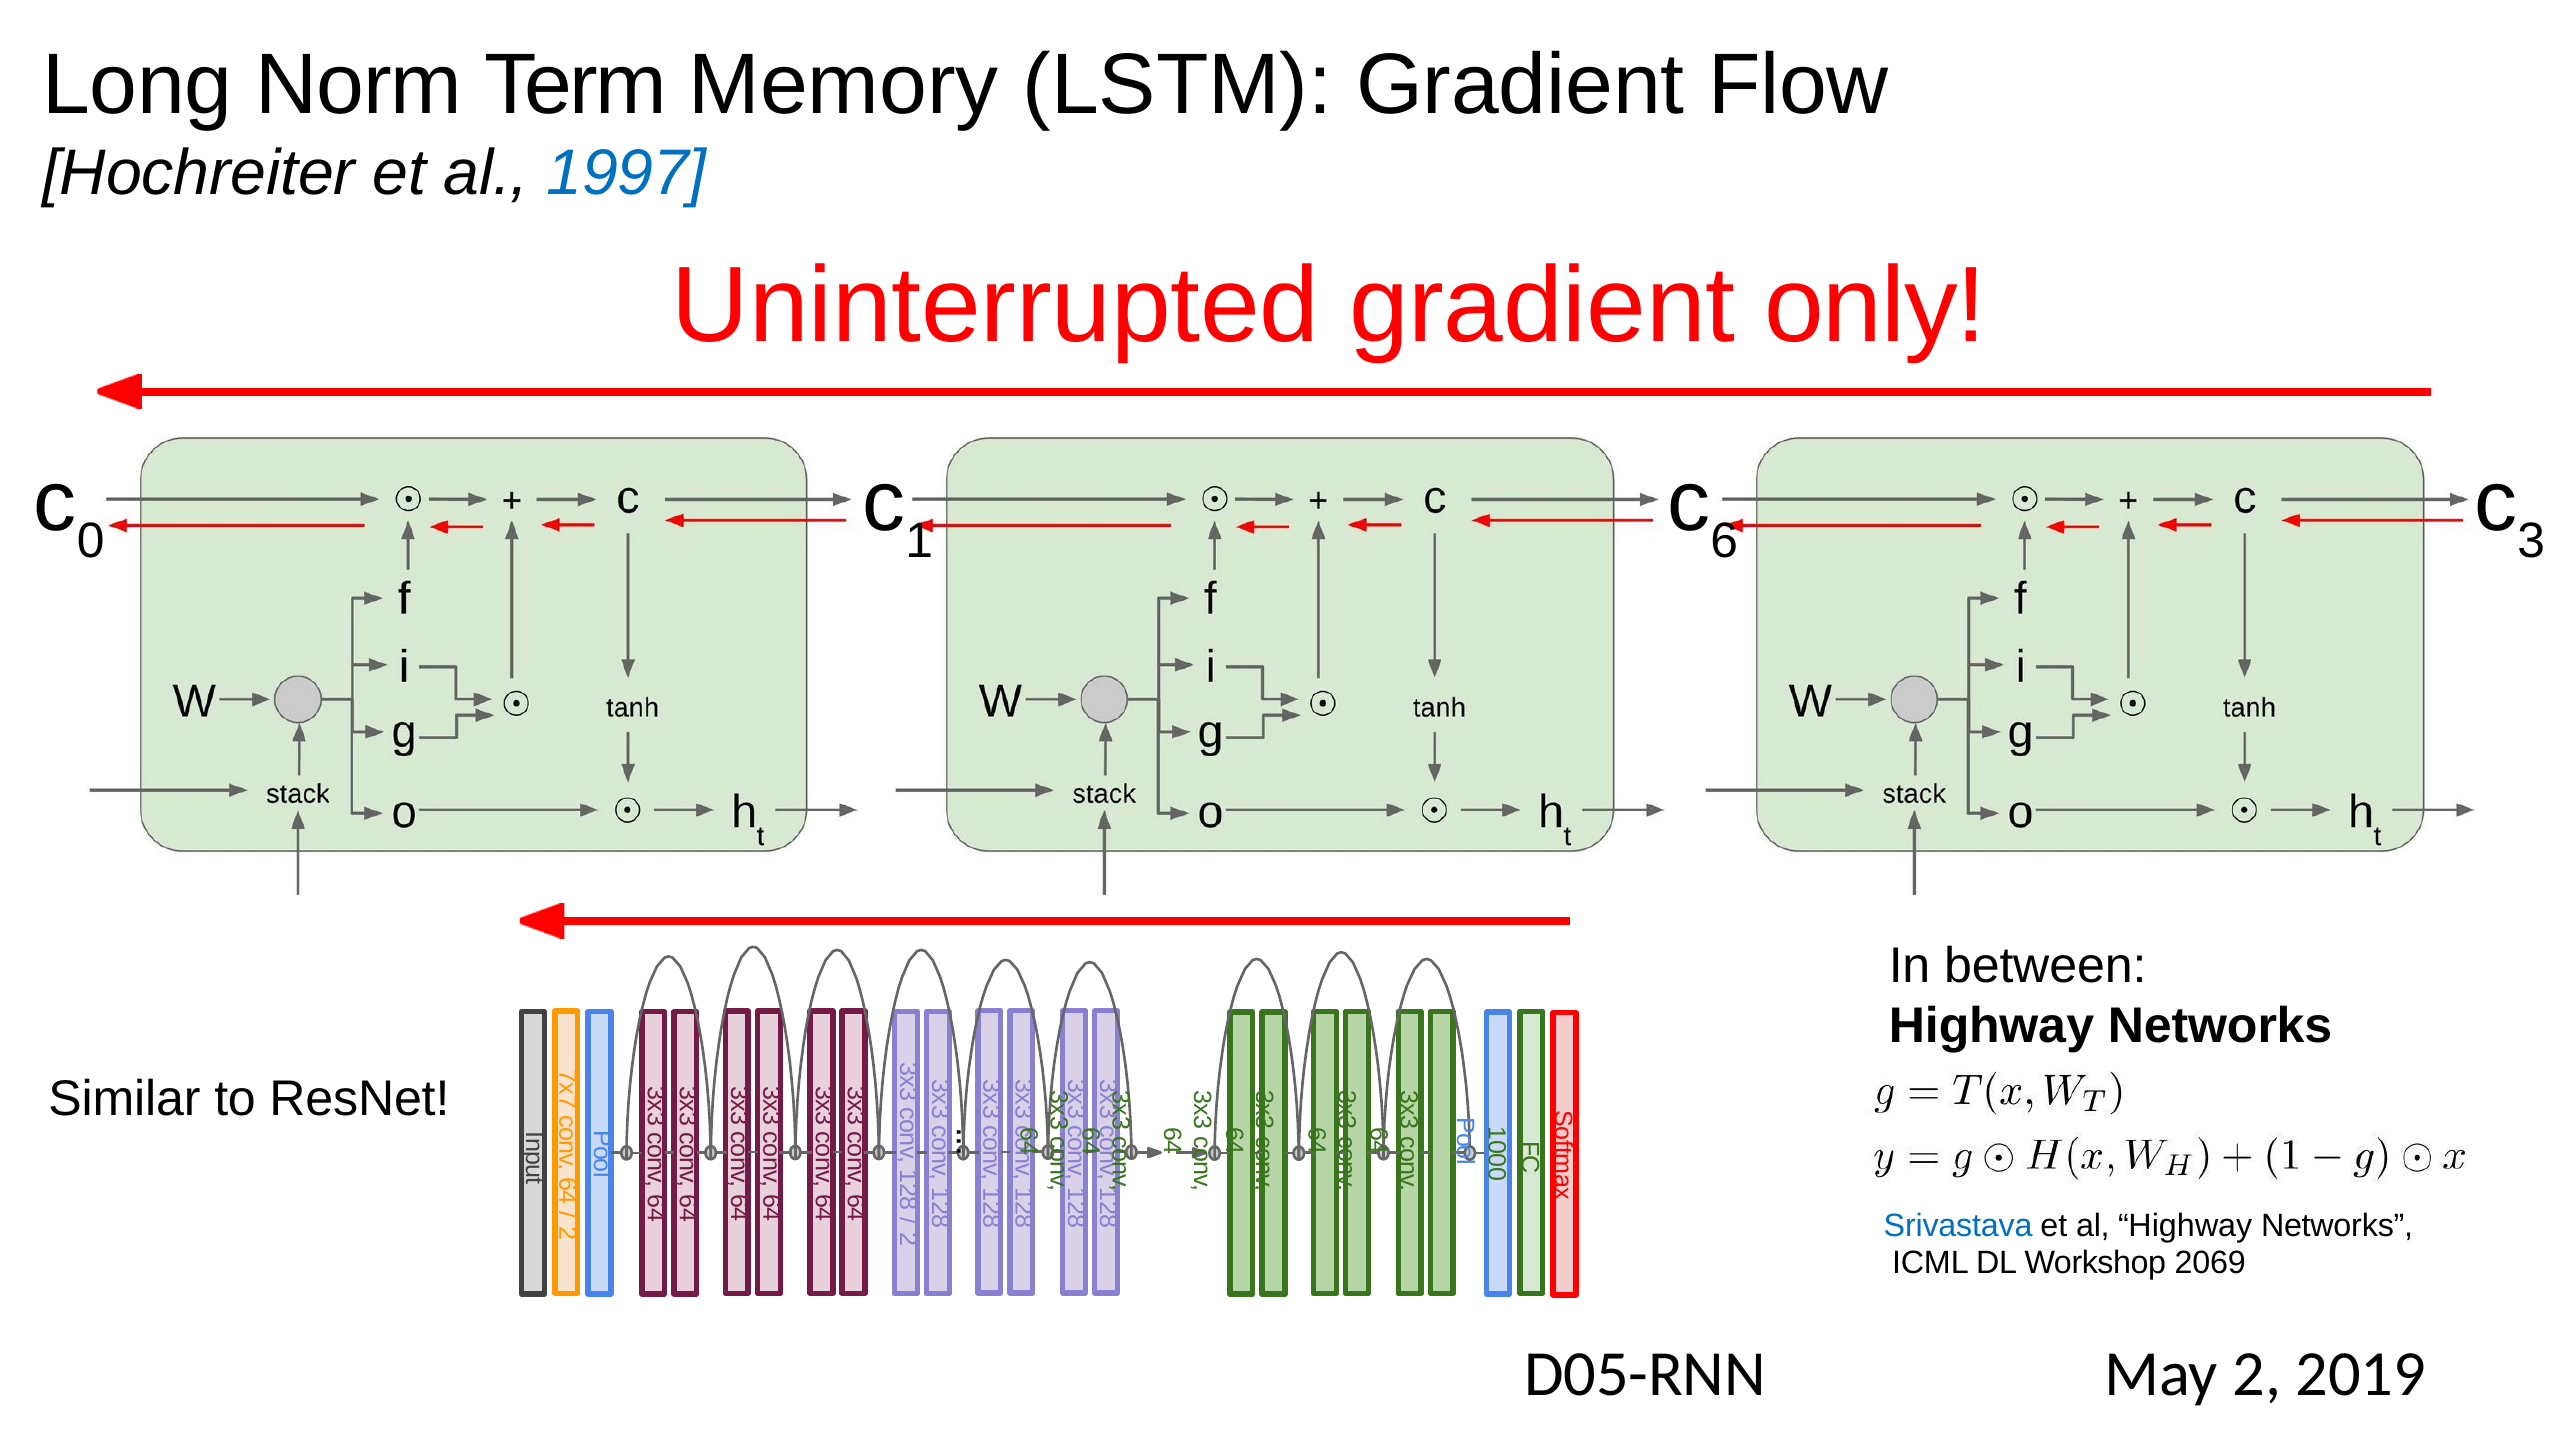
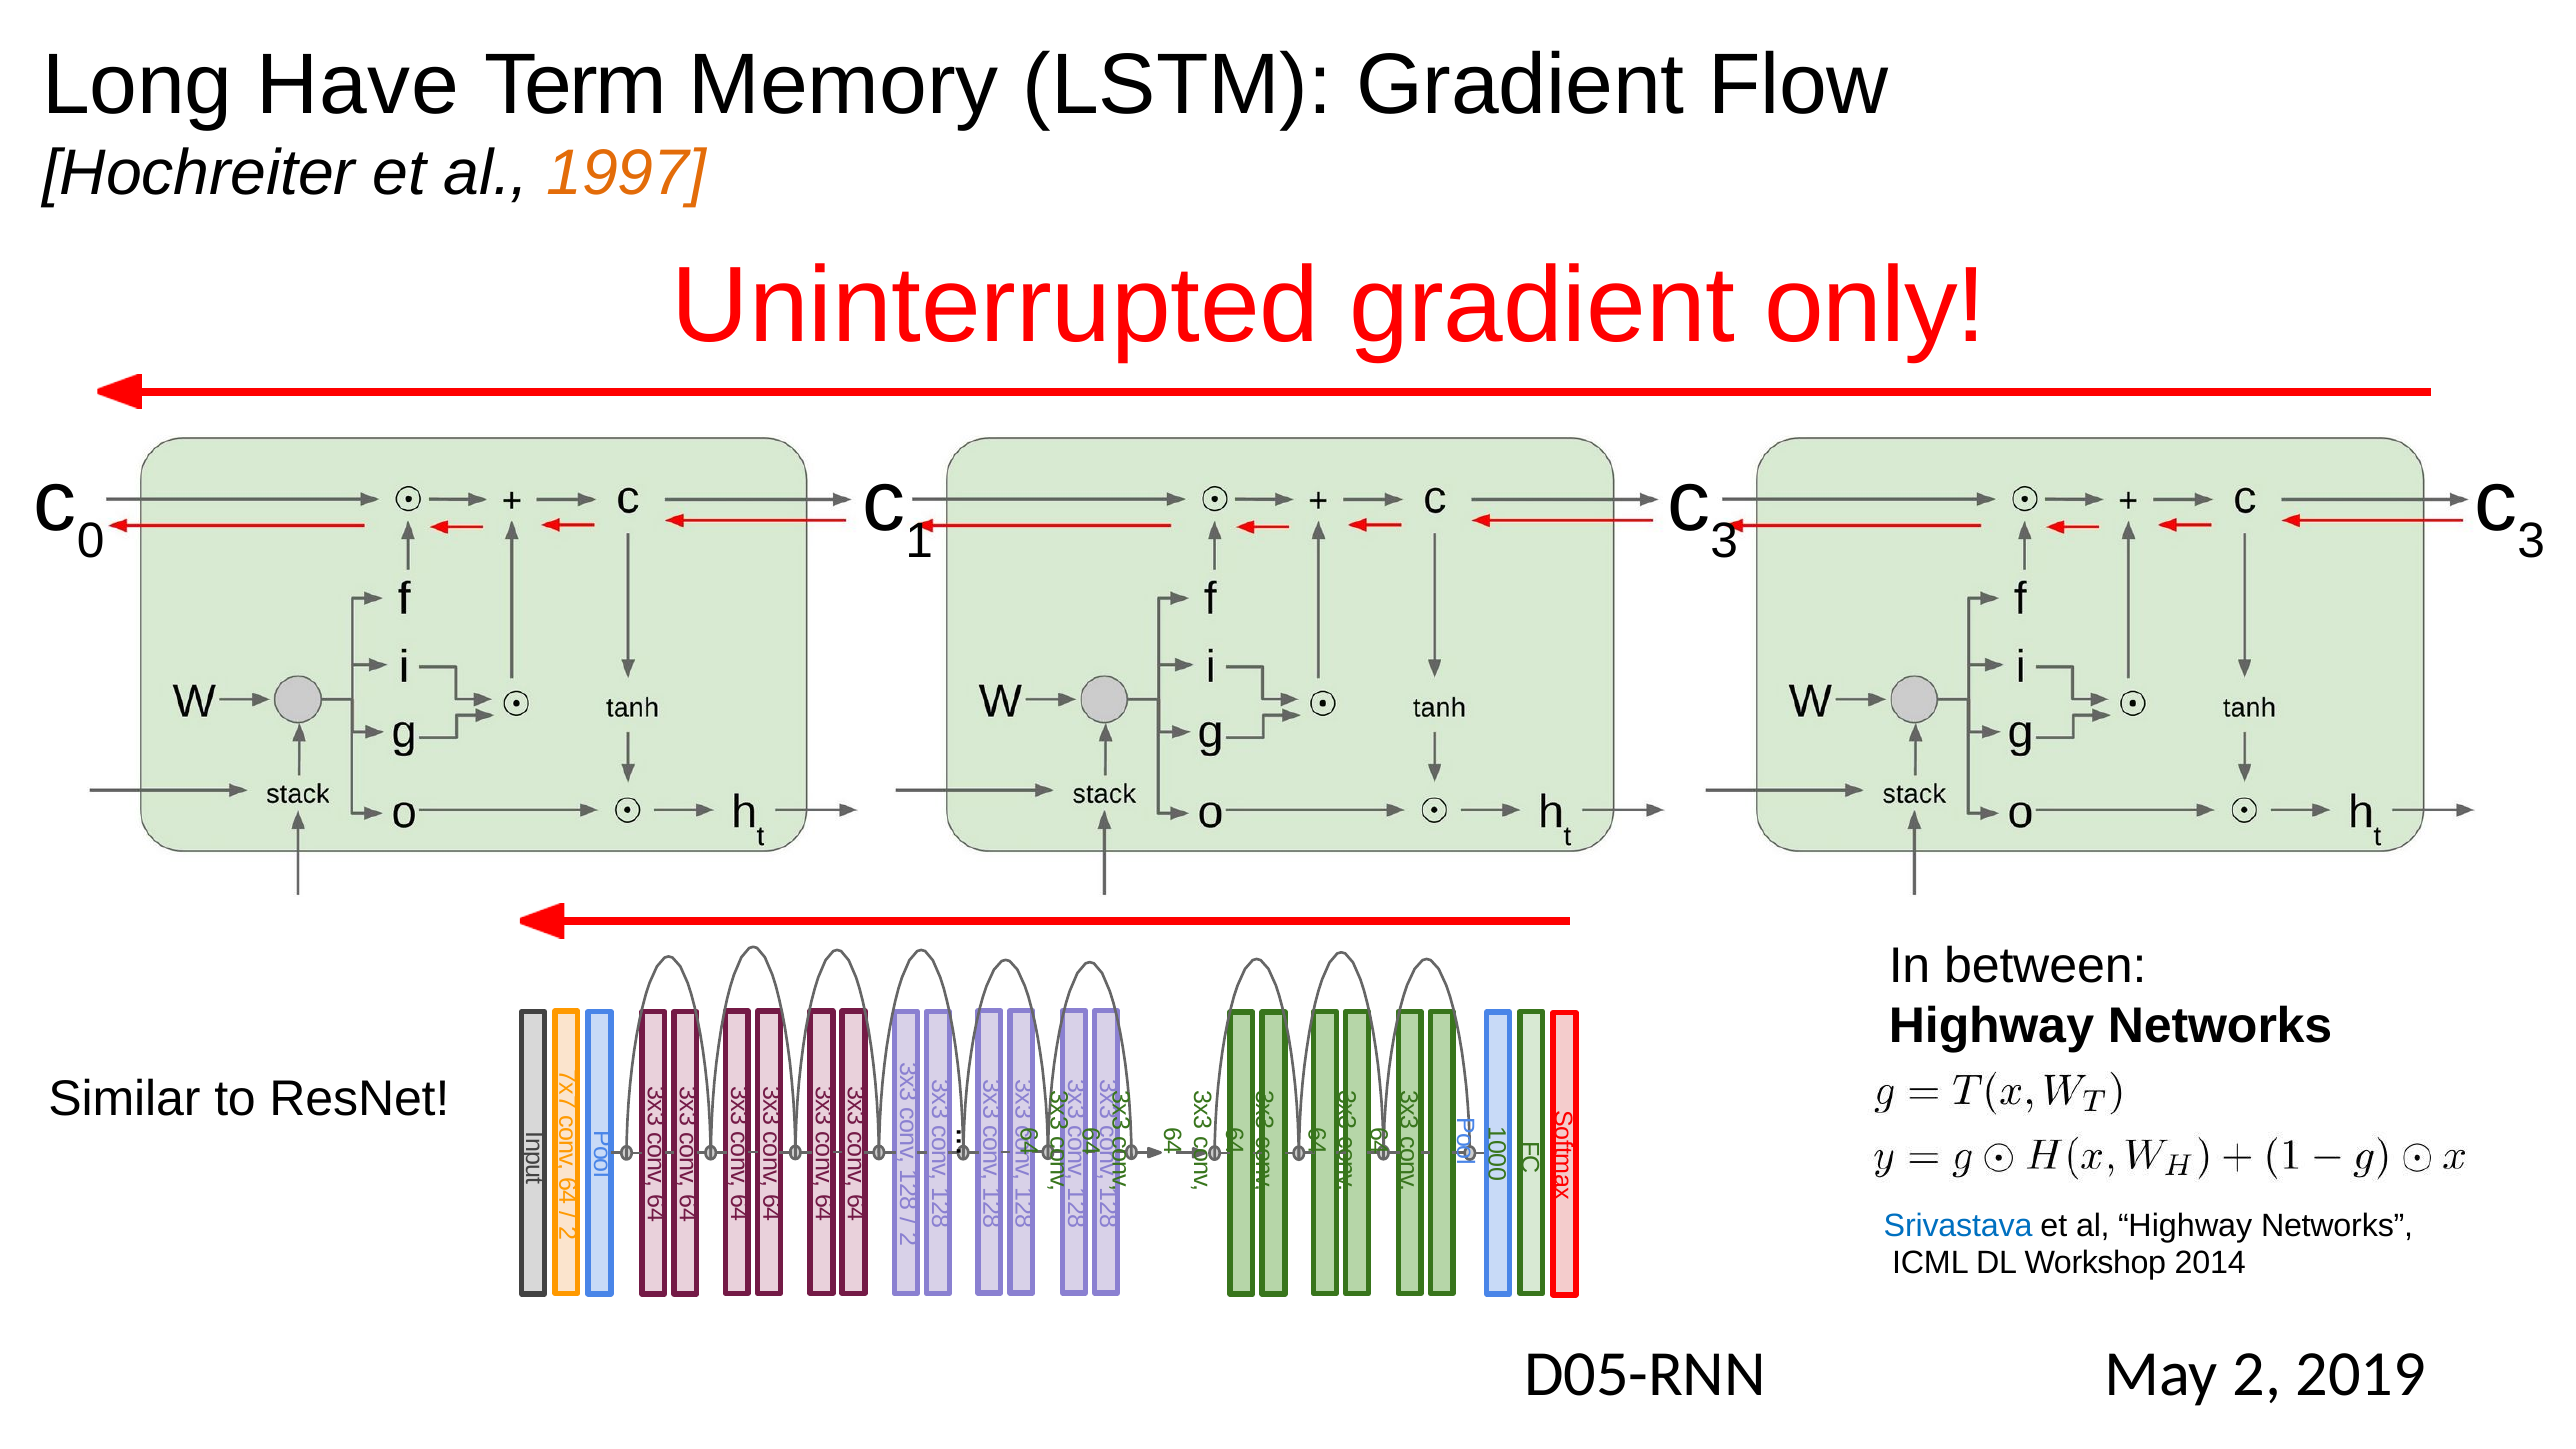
Norm: Norm -> Have (358, 85)
1997 colour: blue -> orange (627, 173)
6: 6 -> 3 (1724, 541)
2069: 2069 -> 2014 (2210, 1263)
